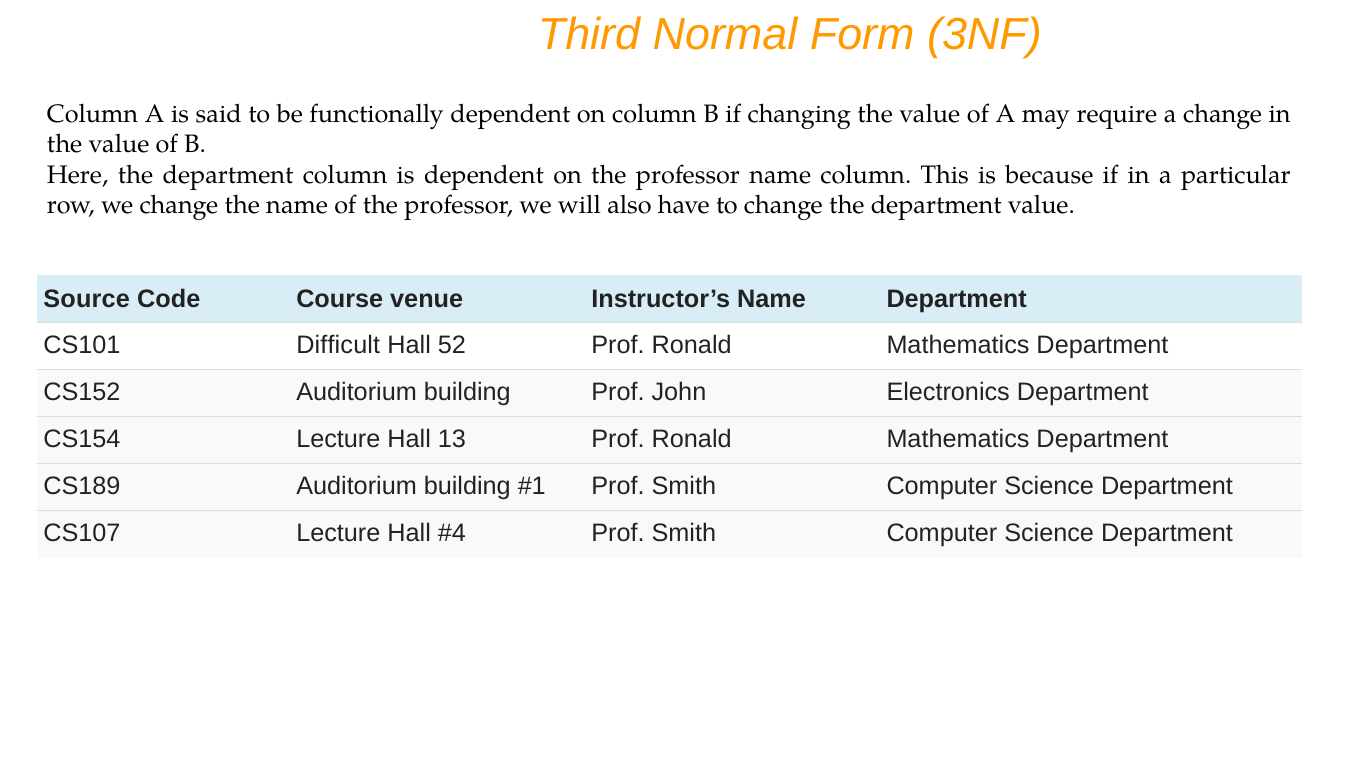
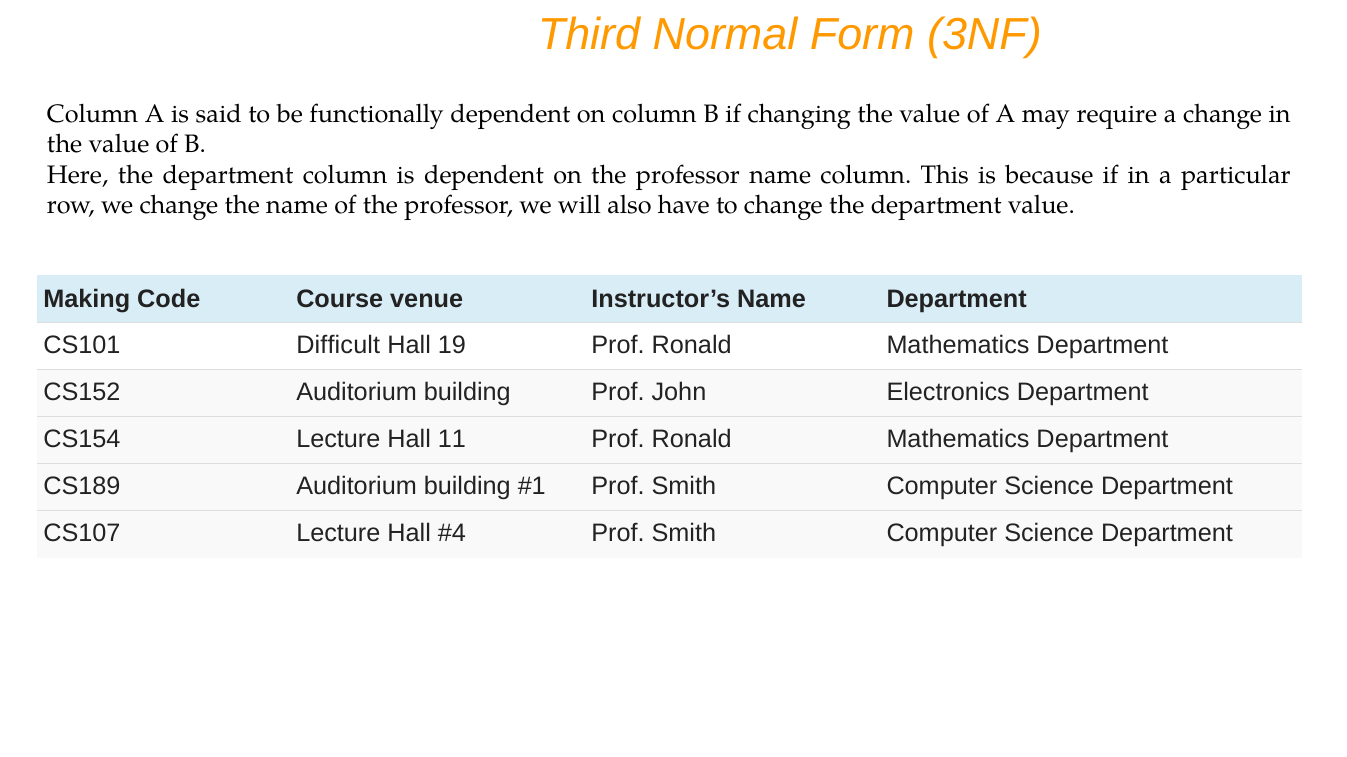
Source: Source -> Making (87, 299)
52: 52 -> 19 (452, 346)
13: 13 -> 11 (452, 440)
